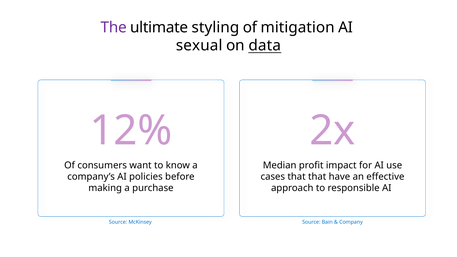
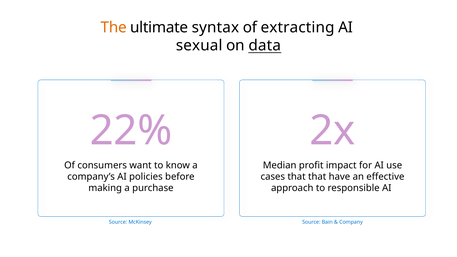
The colour: purple -> orange (114, 27)
styling: styling -> syntax (215, 27)
mitigation: mitigation -> extracting (298, 27)
12%: 12% -> 22% (131, 131)
